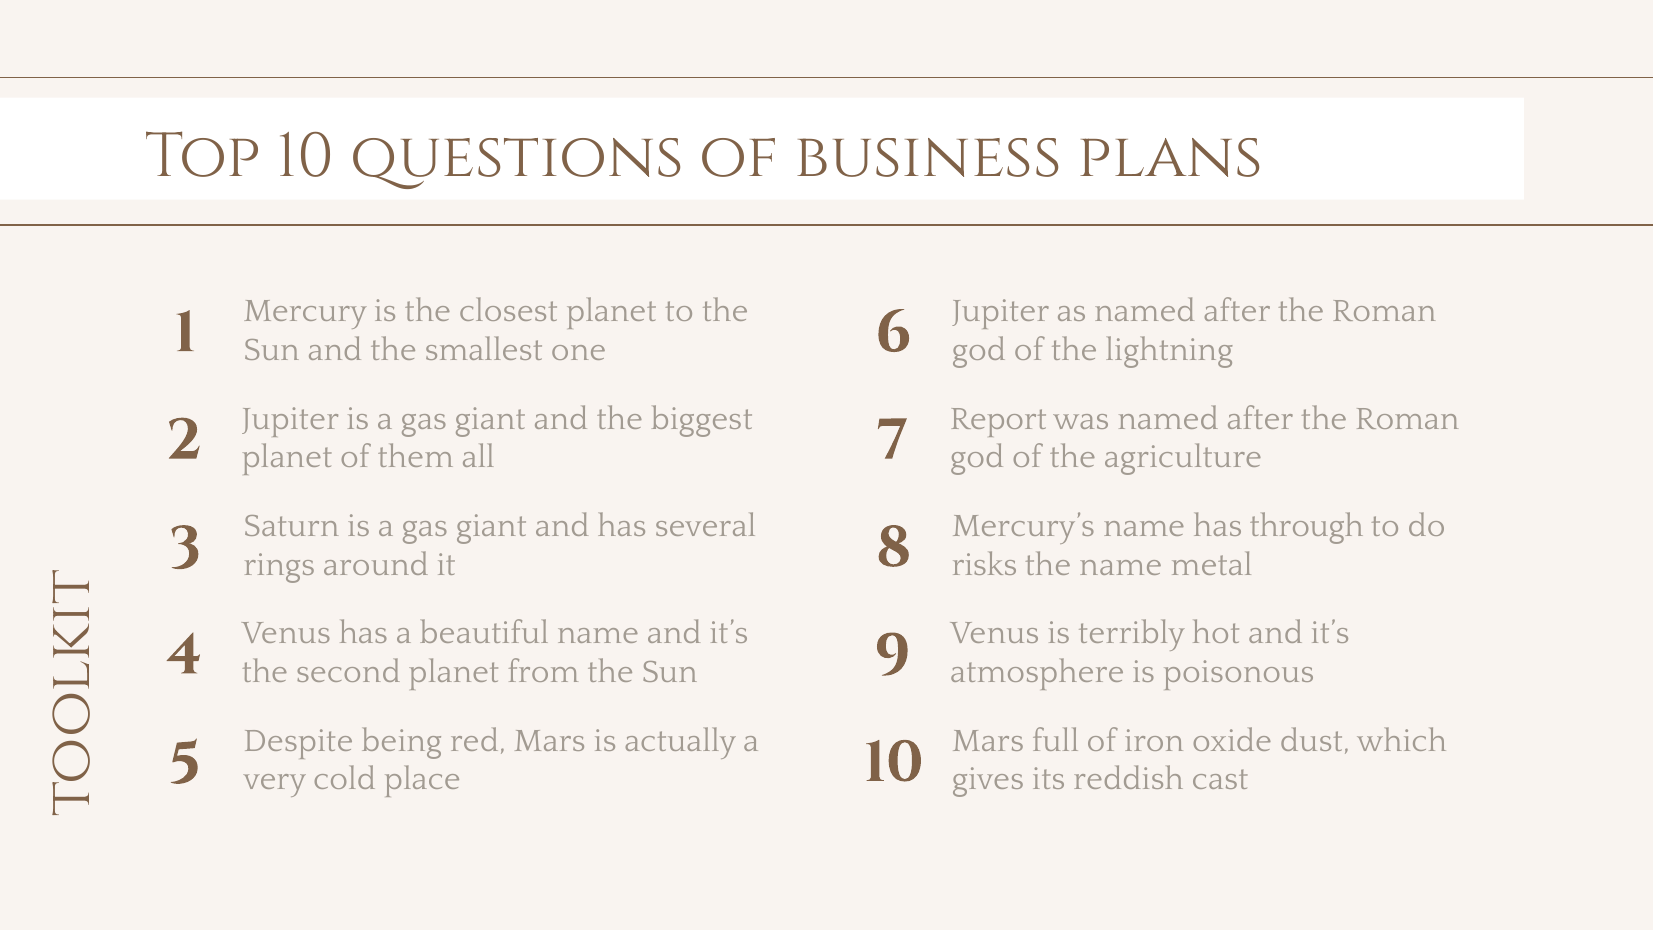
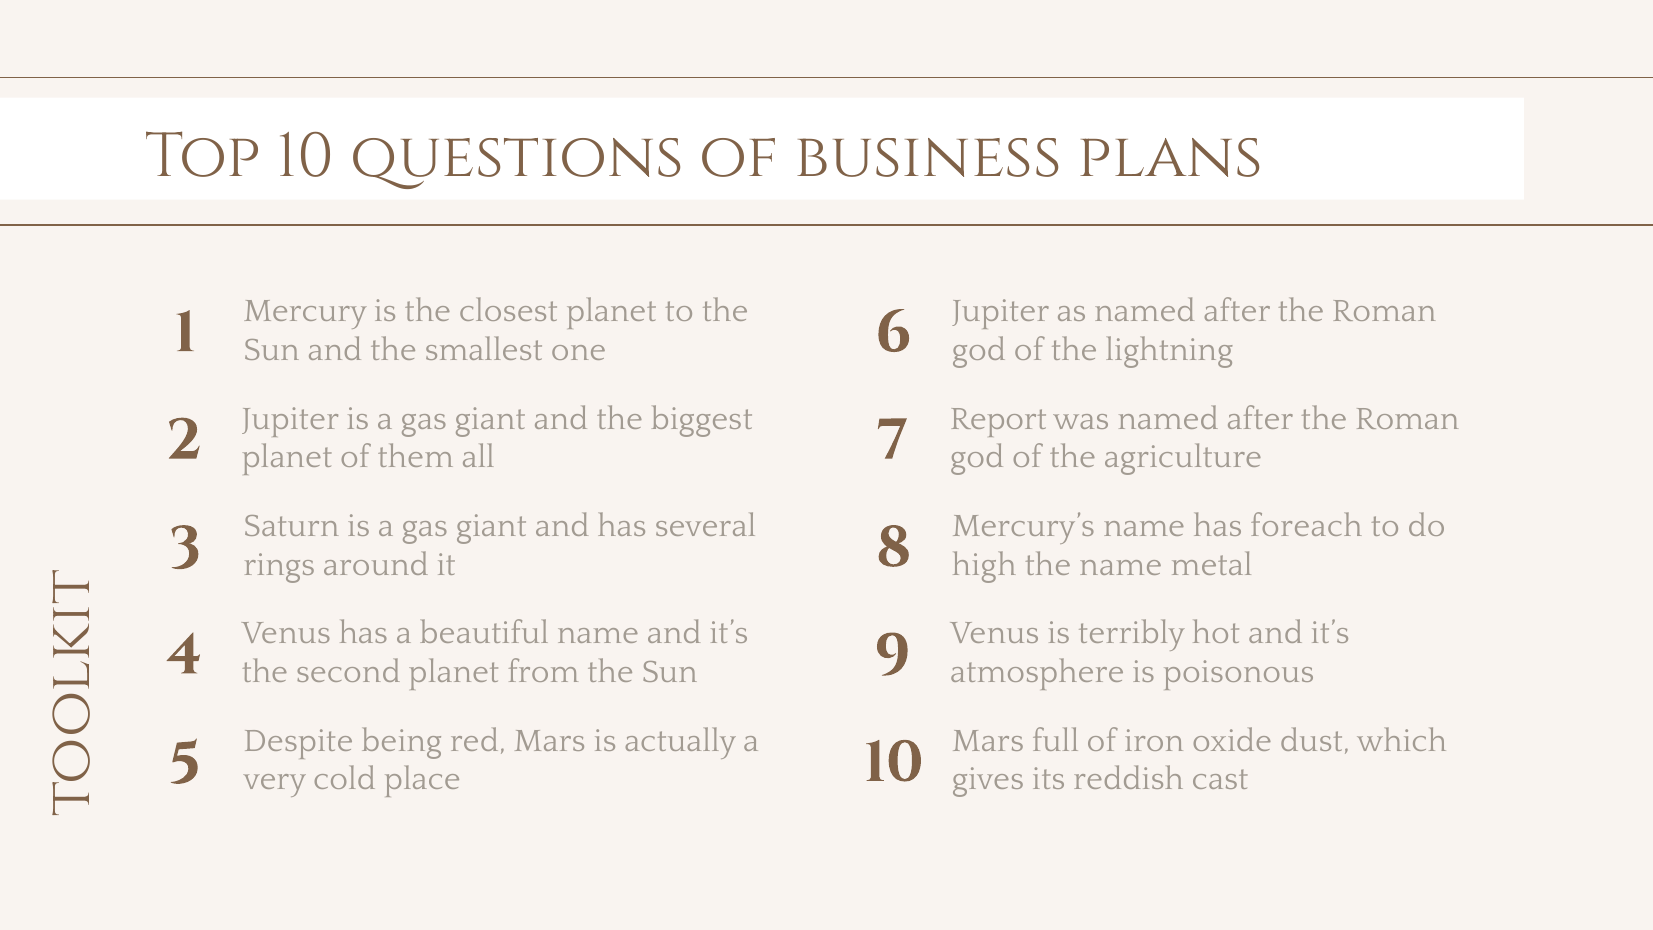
through: through -> foreach (1306, 526)
risks: risks -> high (984, 564)
